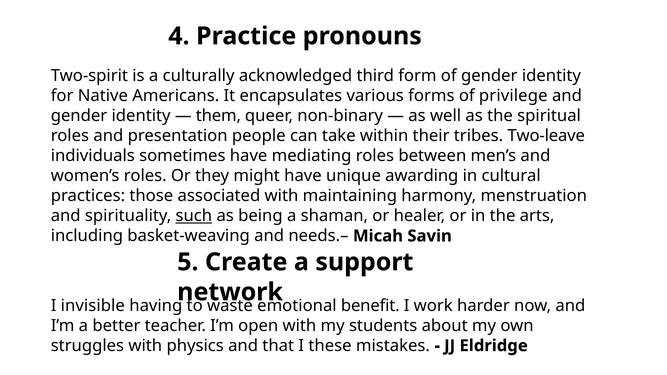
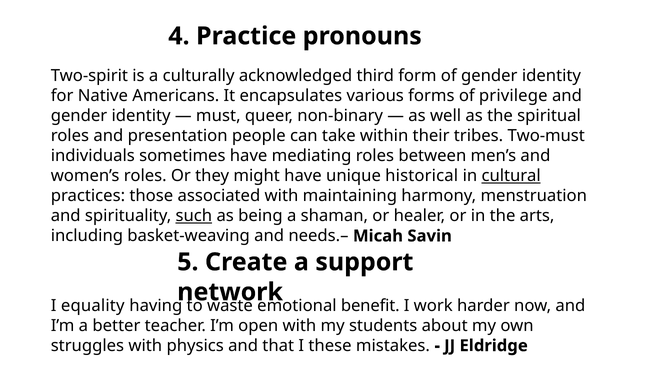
them: them -> must (218, 116)
Two-leave: Two-leave -> Two-must (546, 136)
awarding: awarding -> historical (422, 176)
cultural underline: none -> present (511, 176)
invisible: invisible -> equality (93, 306)
